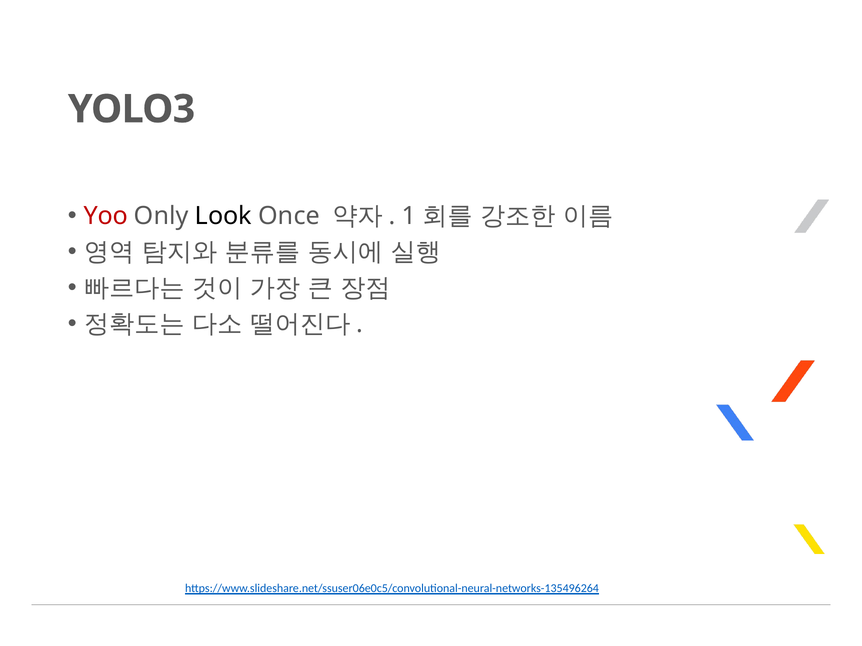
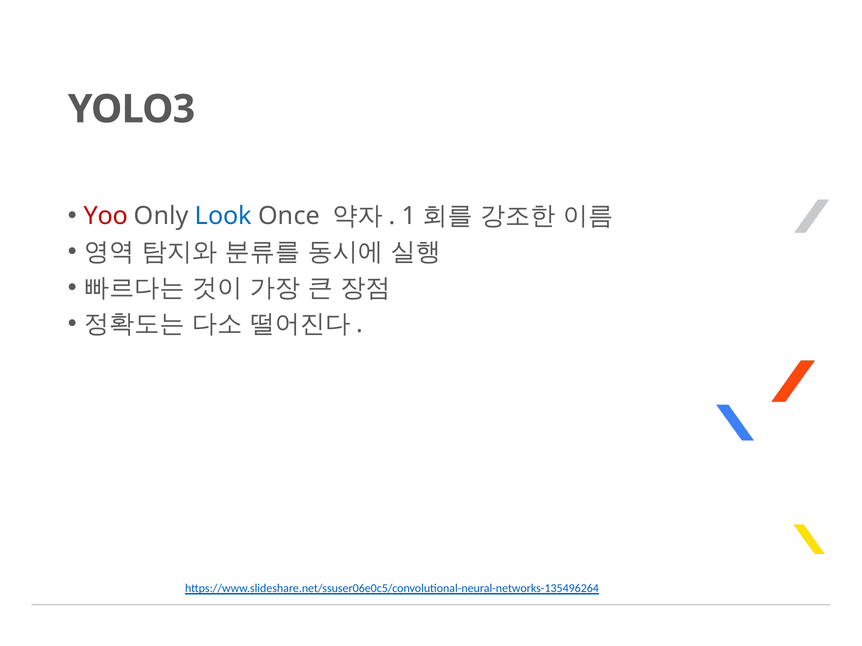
Look colour: black -> blue (223, 216)
